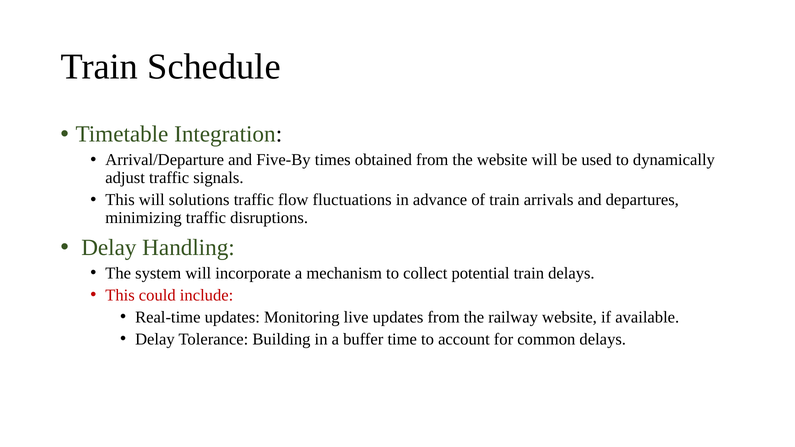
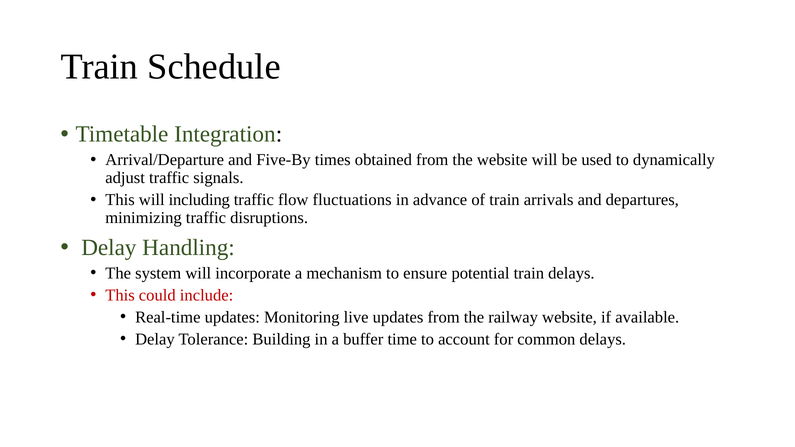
solutions: solutions -> including (199, 200)
collect: collect -> ensure (425, 273)
